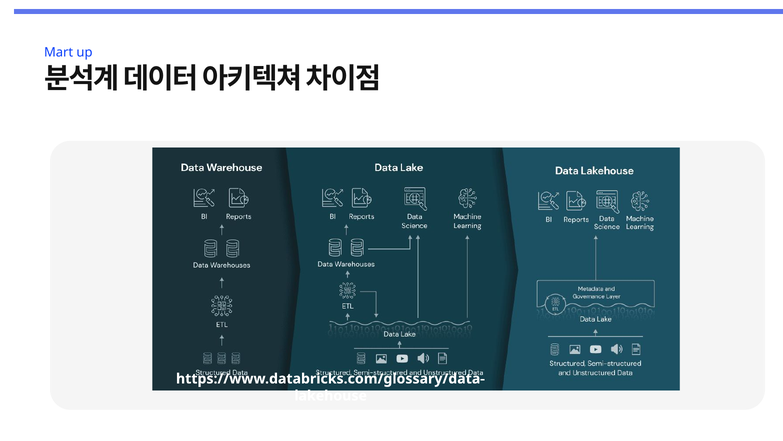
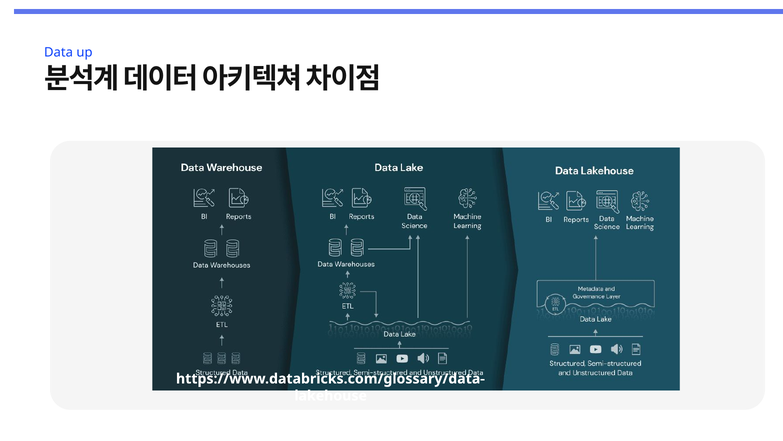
Mart: Mart -> Data (59, 52)
